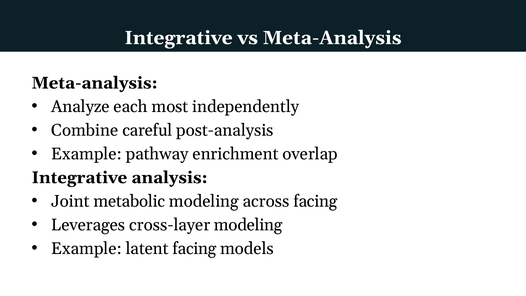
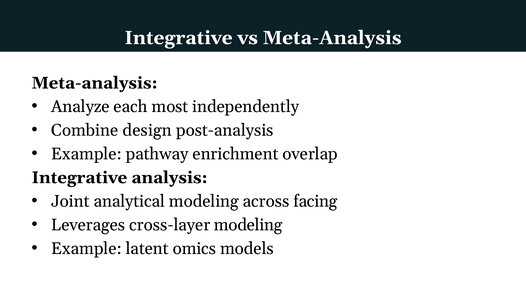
careful: careful -> design (147, 130)
metabolic: metabolic -> analytical (129, 201)
latent facing: facing -> omics (194, 248)
